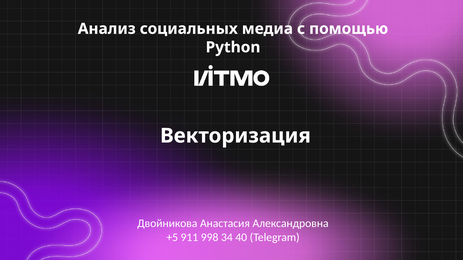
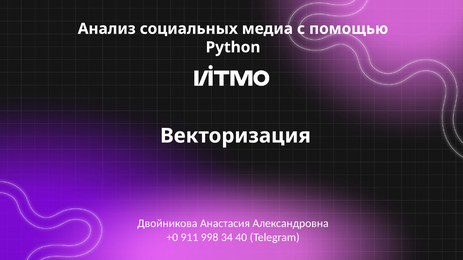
+5: +5 -> +0 (172, 238)
